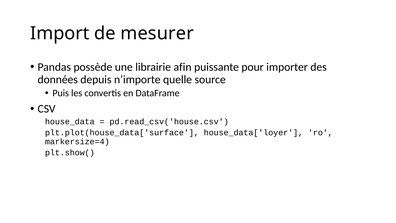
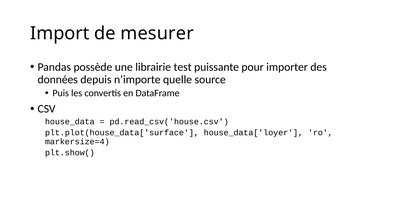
afin: afin -> test (183, 67)
